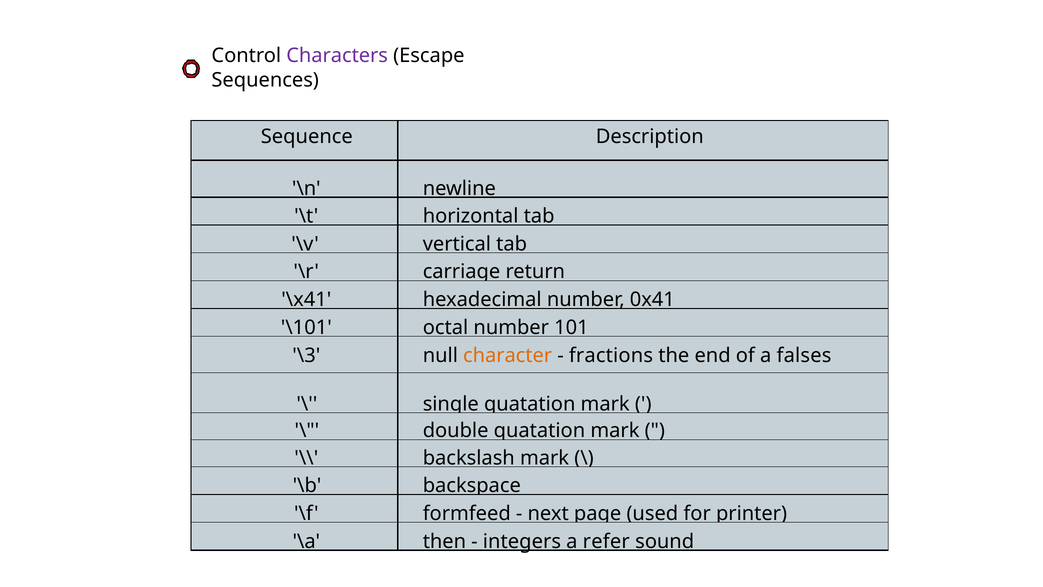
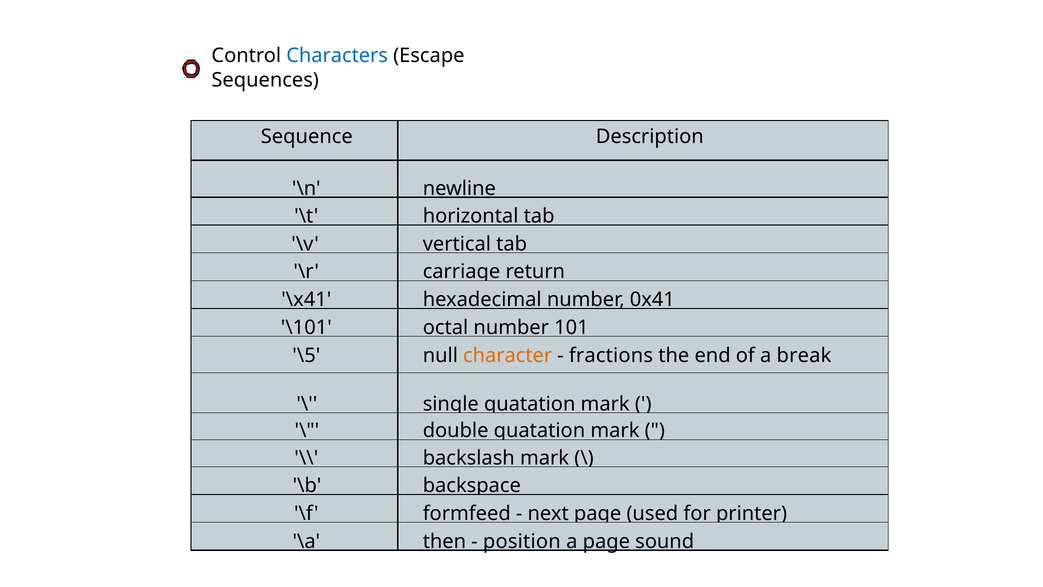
Characters colour: purple -> blue (337, 56)
\3: \3 -> \5 (306, 355)
falses: falses -> break (804, 355)
integers: integers -> position (522, 541)
a refer: refer -> page (606, 541)
